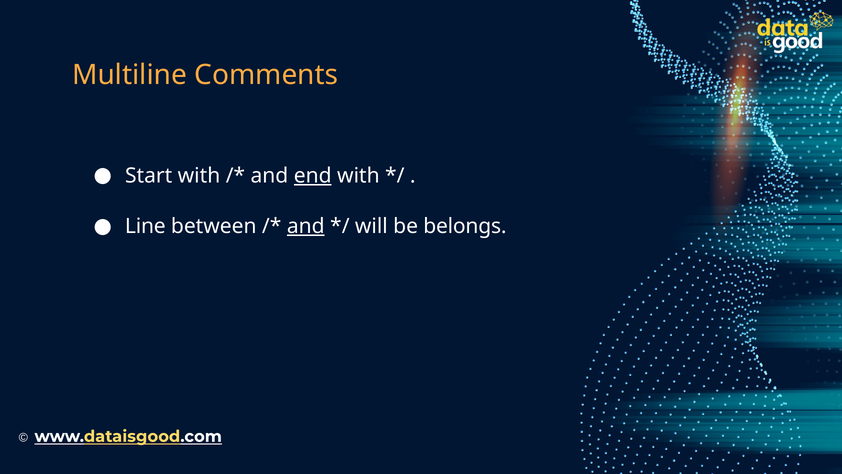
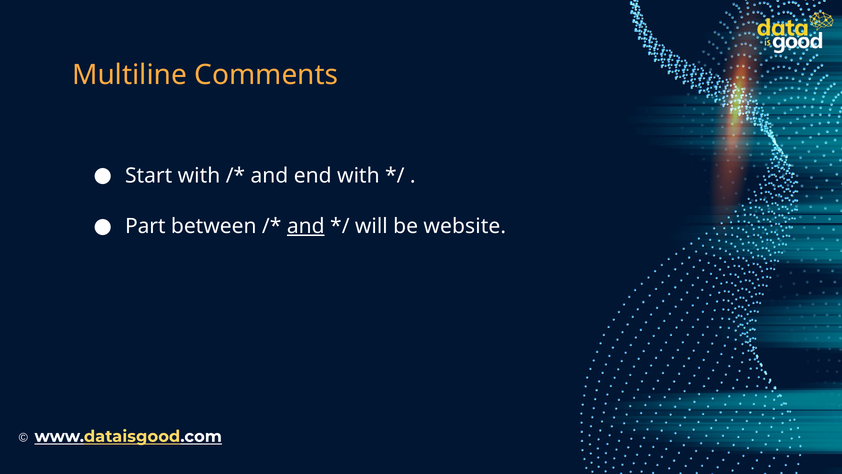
end underline: present -> none (313, 175)
Line: Line -> Part (145, 226)
belongs: belongs -> website (465, 226)
